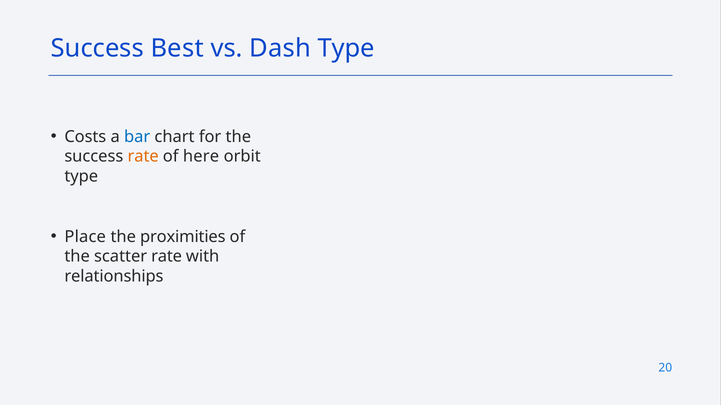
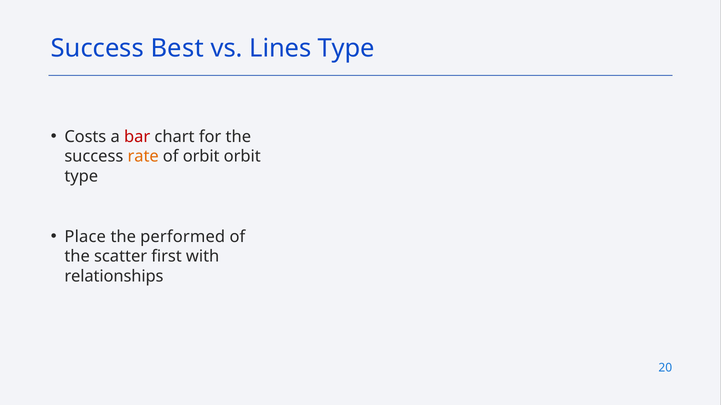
Dash: Dash -> Lines (280, 48)
bar colour: blue -> red (137, 137)
of here: here -> orbit (201, 157)
proximities: proximities -> performed (183, 237)
scatter rate: rate -> first (167, 257)
